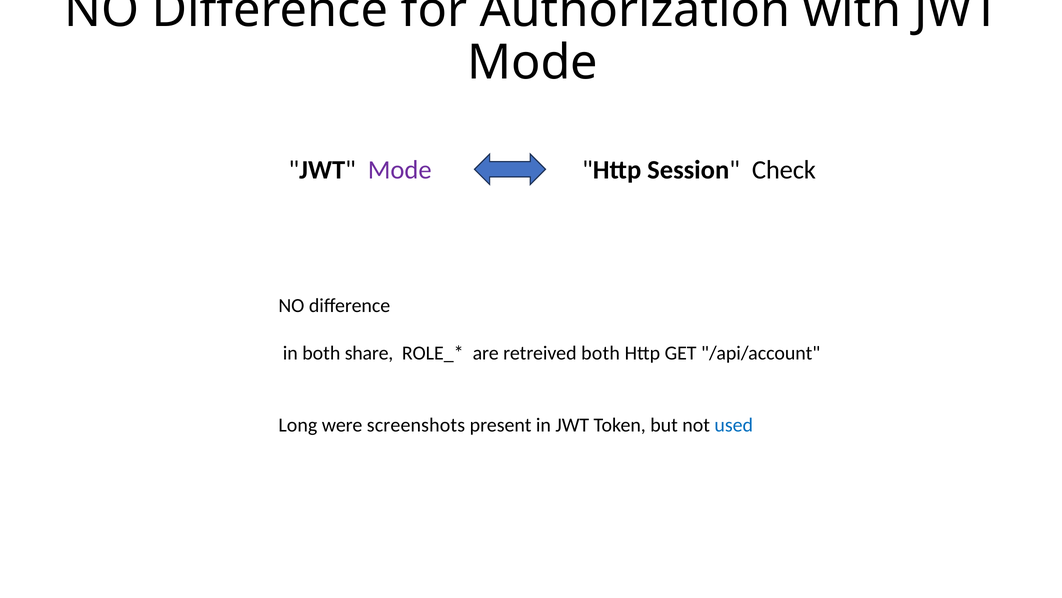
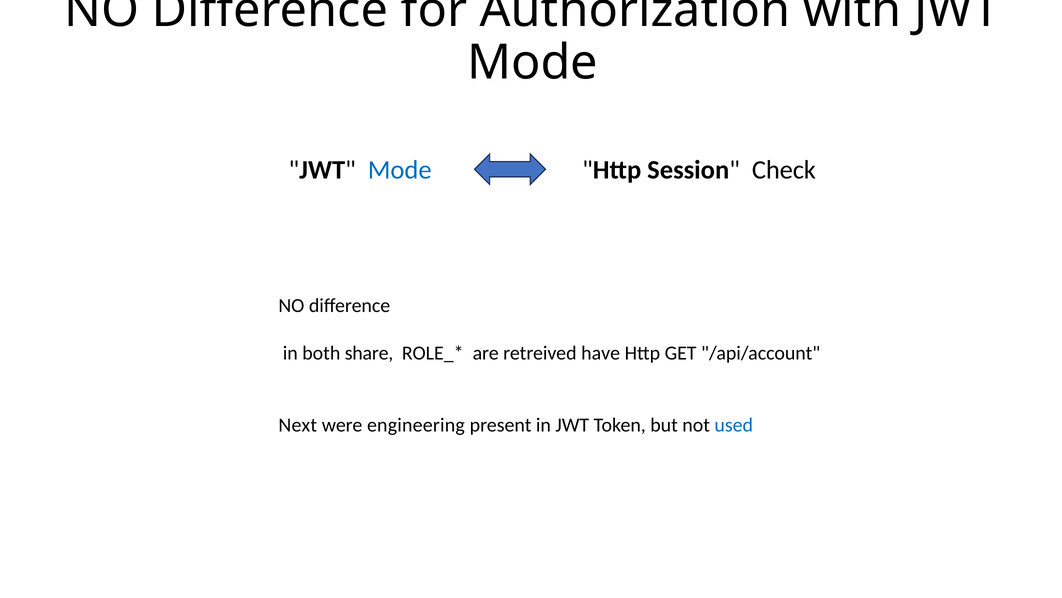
Mode colour: purple -> blue (400, 170)
retreived both: both -> have (601, 353)
Long: Long -> Next (298, 425)
screenshots: screenshots -> engineering (416, 425)
